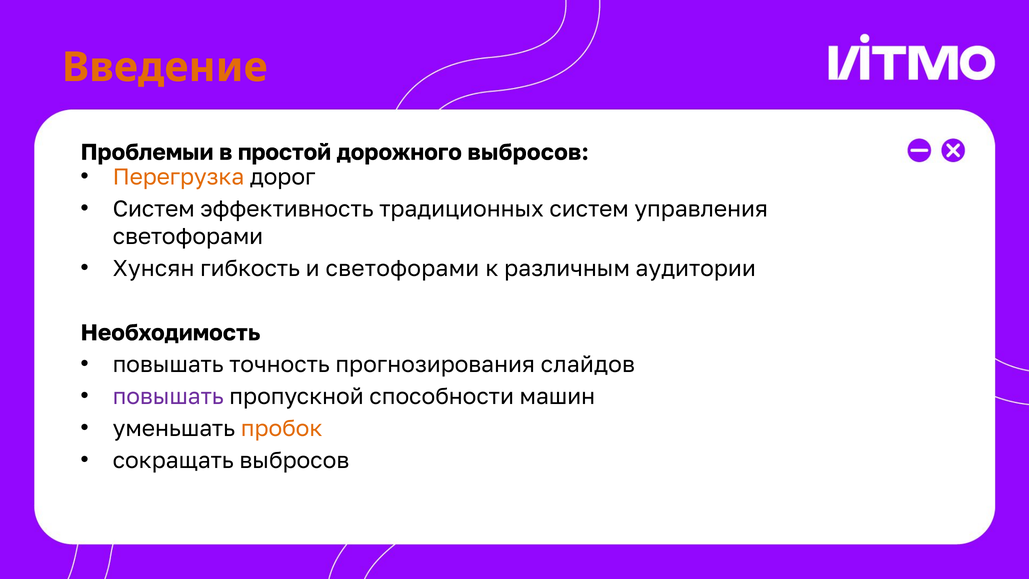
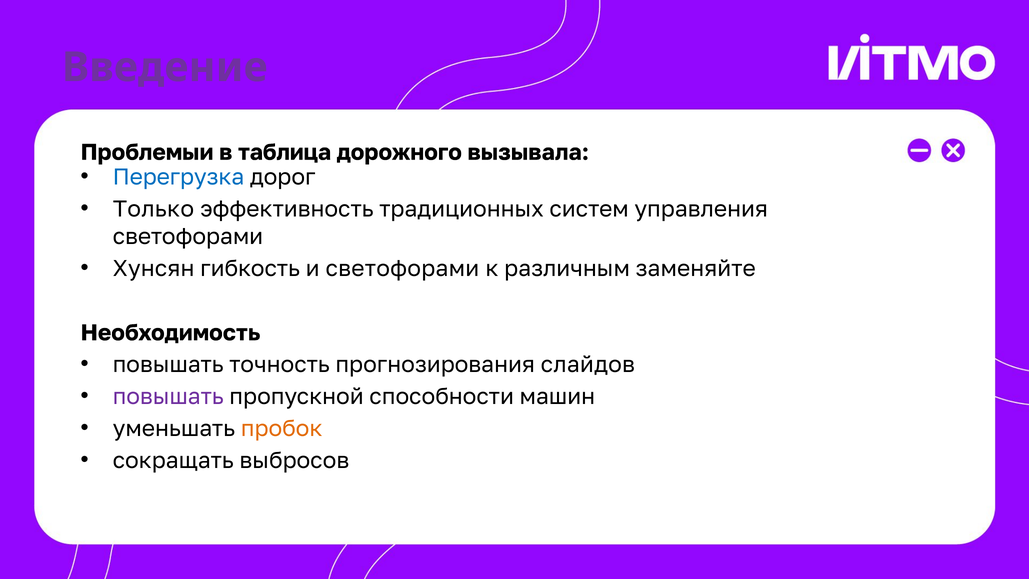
Введение colour: orange -> purple (165, 67)
простой: простой -> таблица (285, 152)
дорожного выбросов: выбросов -> вызывала (528, 152)
Перегрузка colour: orange -> blue (179, 177)
Систем: Систем -> Только (154, 209)
аудитории: аудитории -> заменяйте (696, 269)
